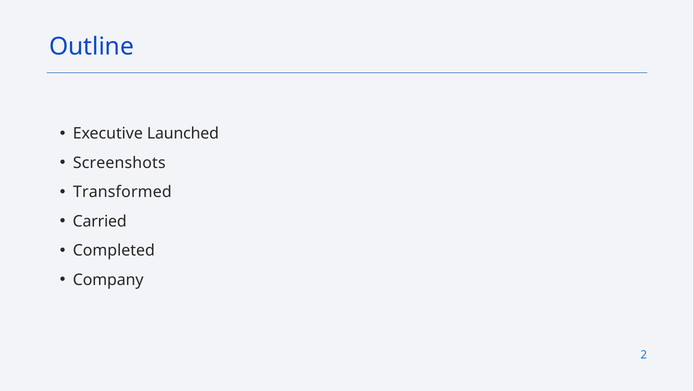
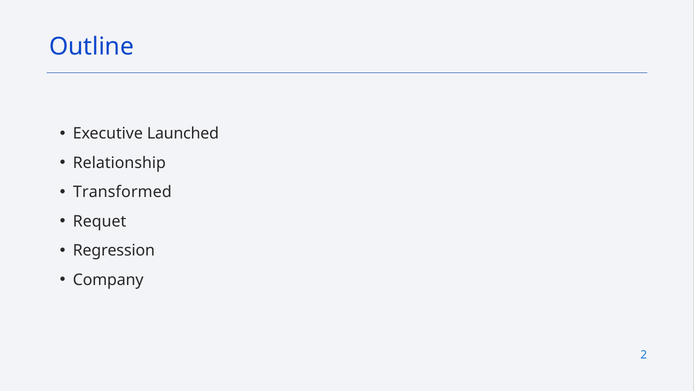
Screenshots: Screenshots -> Relationship (119, 163)
Carried: Carried -> Requet (100, 221)
Completed: Completed -> Regression (114, 250)
